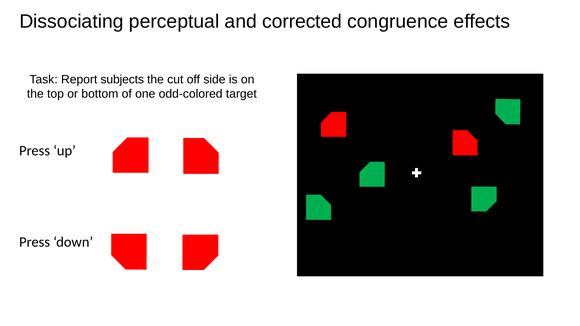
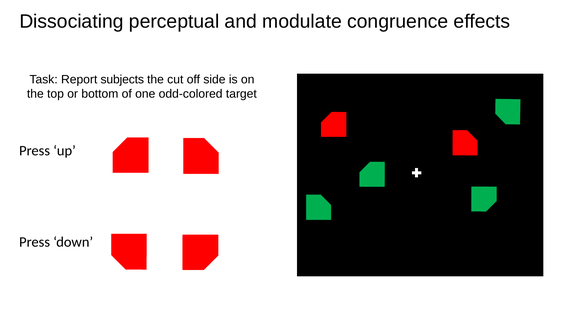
corrected: corrected -> modulate (302, 21)
